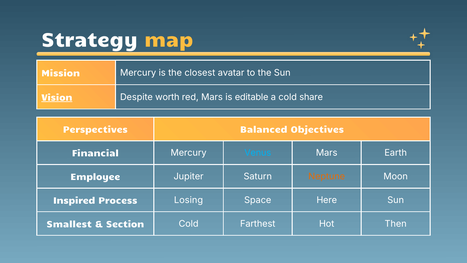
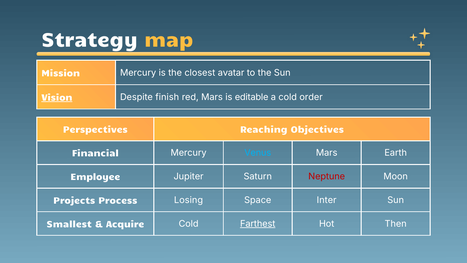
worth: worth -> finish (167, 97)
share: share -> order (311, 97)
Balanced: Balanced -> Reaching (264, 130)
Neptune colour: orange -> red (327, 176)
Inspired: Inspired -> Projects (74, 201)
Here: Here -> Inter (327, 200)
Section: Section -> Acquire (125, 224)
Farthest underline: none -> present (258, 224)
